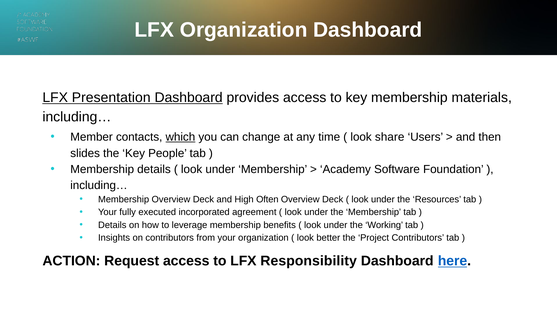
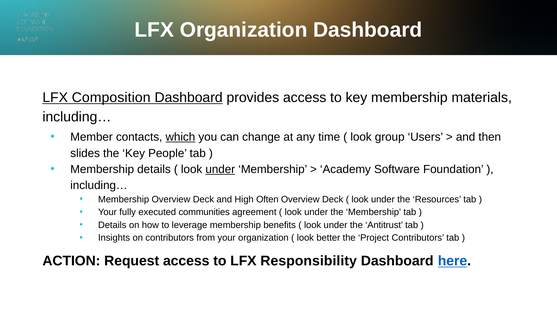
Presentation: Presentation -> Composition (111, 97)
share: share -> group (390, 137)
under underline: none -> present (220, 169)
incorporated: incorporated -> communities (204, 212)
Working: Working -> Antitrust (384, 225)
